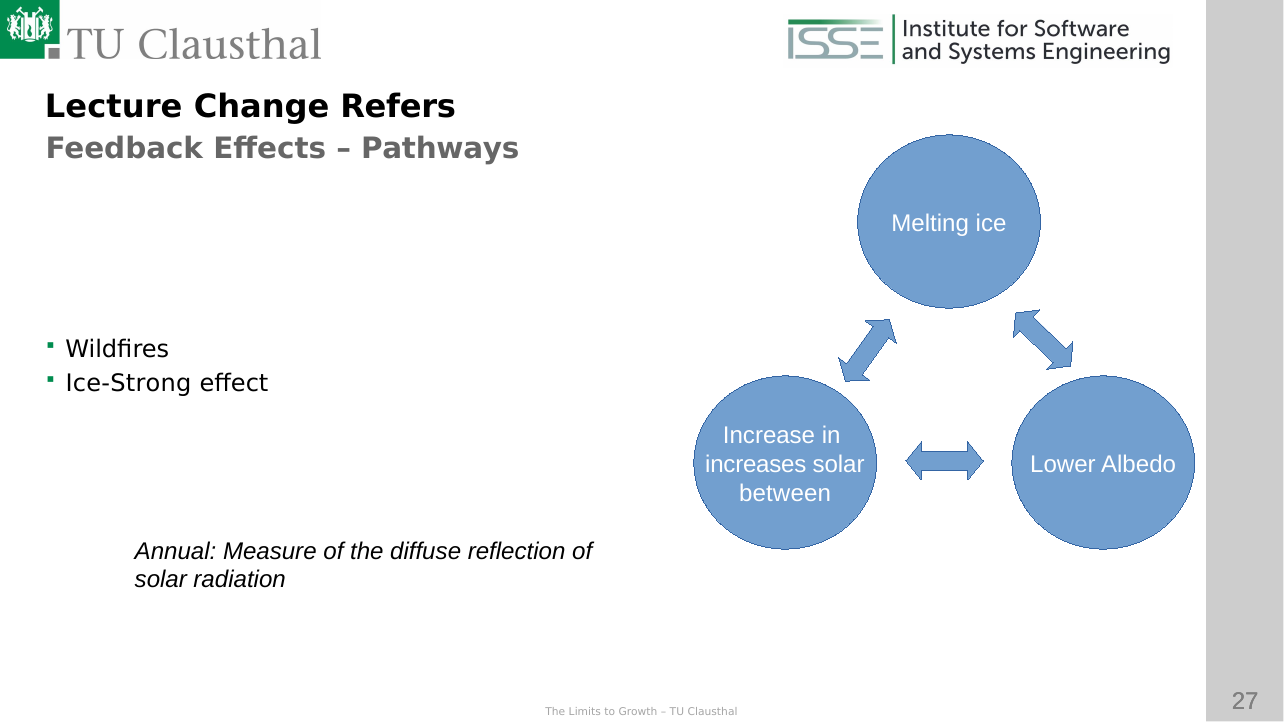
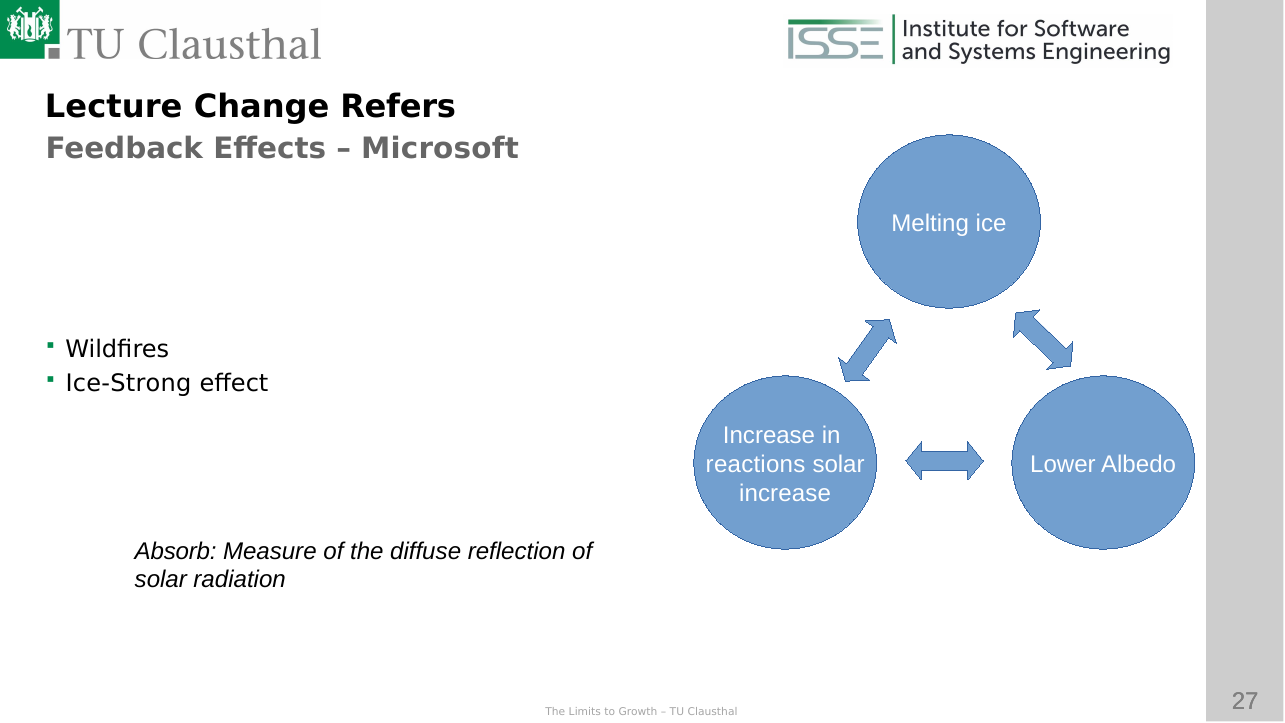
Pathways: Pathways -> Microsoft (440, 149)
increases: increases -> reactions (756, 464)
between: between -> increase (785, 493)
Annual: Annual -> Absorb (176, 551)
